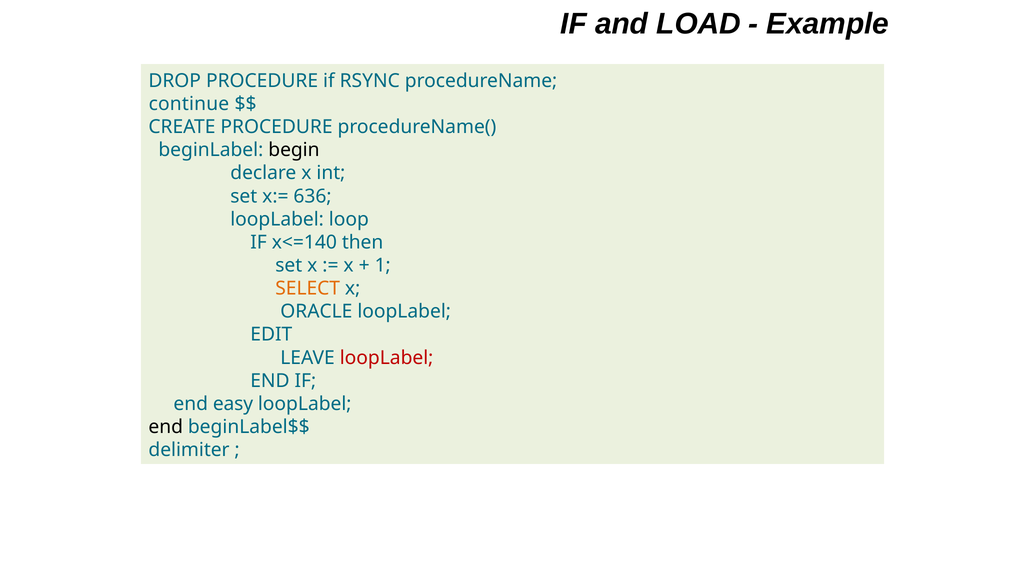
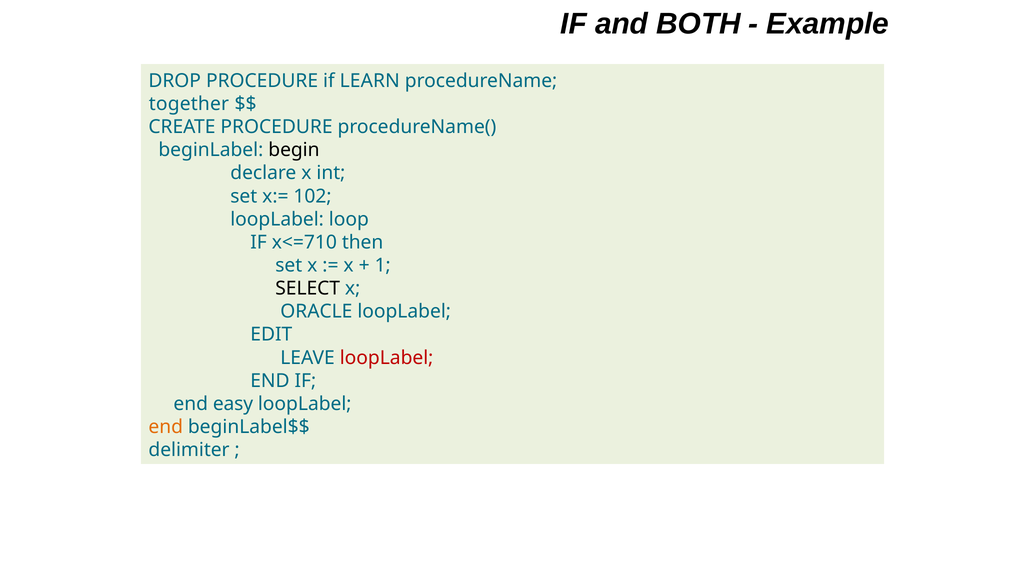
LOAD: LOAD -> BOTH (699, 24)
RSYNC: RSYNC -> LEARN (370, 81)
continue: continue -> together (189, 104)
636: 636 -> 102 (313, 196)
x<=140: x<=140 -> x<=710 (304, 242)
SELECT colour: orange -> black (308, 288)
end colour: black -> orange (166, 427)
